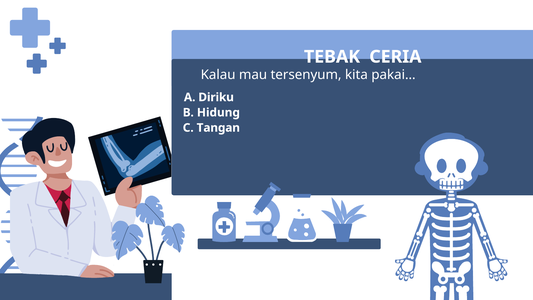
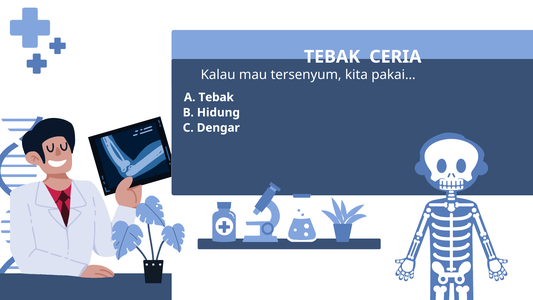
A Diriku: Diriku -> Tebak (216, 97)
Tangan: Tangan -> Dengar (218, 128)
